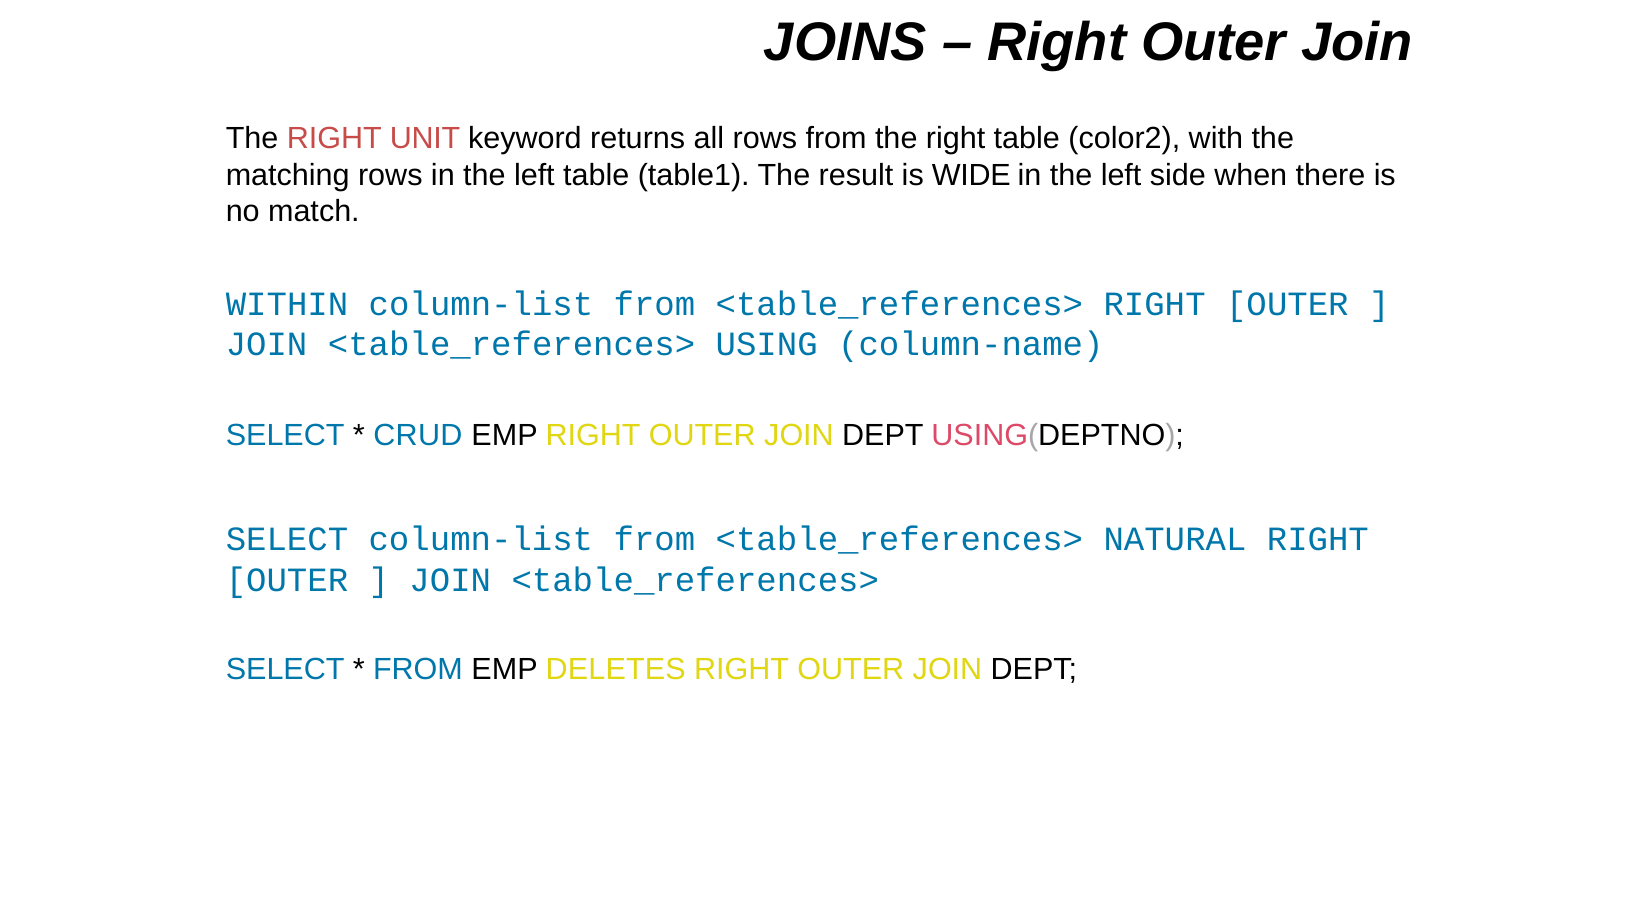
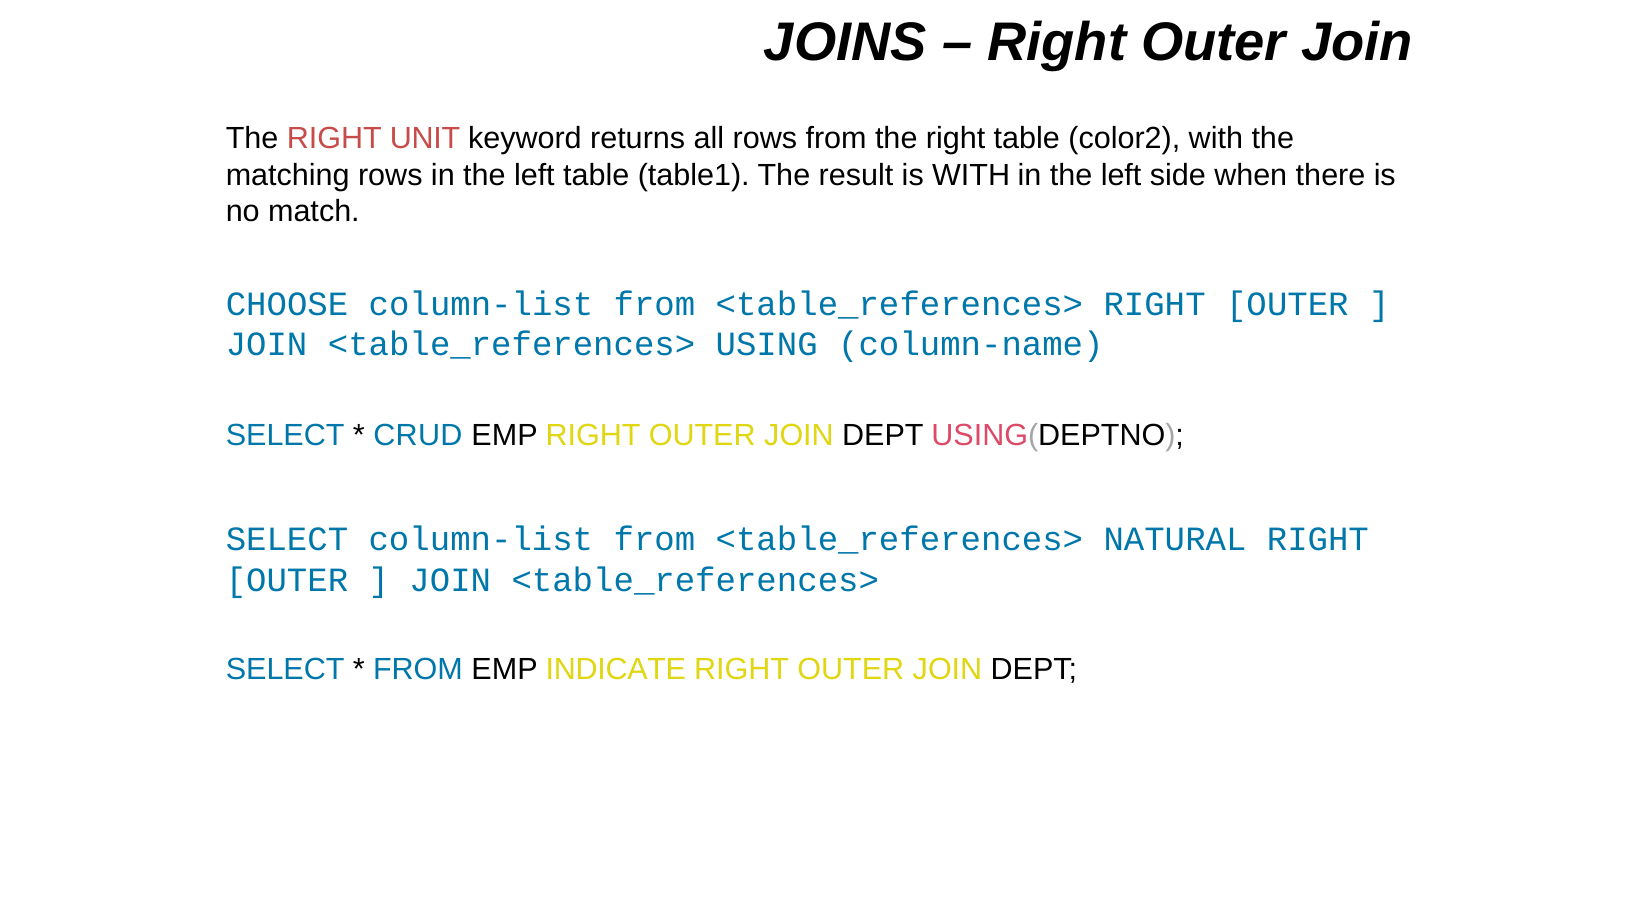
is WIDE: WIDE -> WITH (971, 175)
WITHIN: WITHIN -> CHOOSE (287, 304)
DELETES: DELETES -> INDICATE (616, 669)
